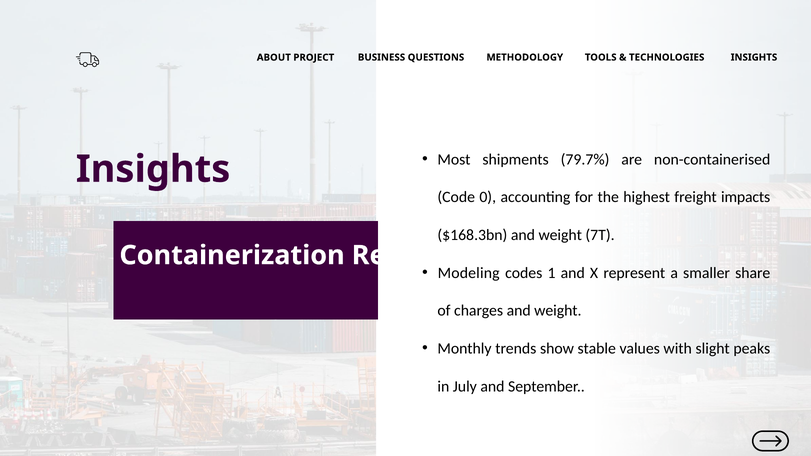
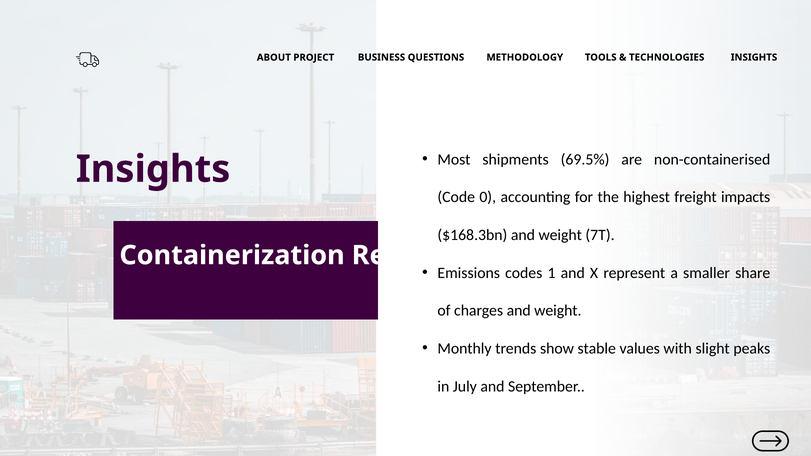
79.7%: 79.7% -> 69.5% (585, 159)
Modeling: Modeling -> Emissions (469, 273)
